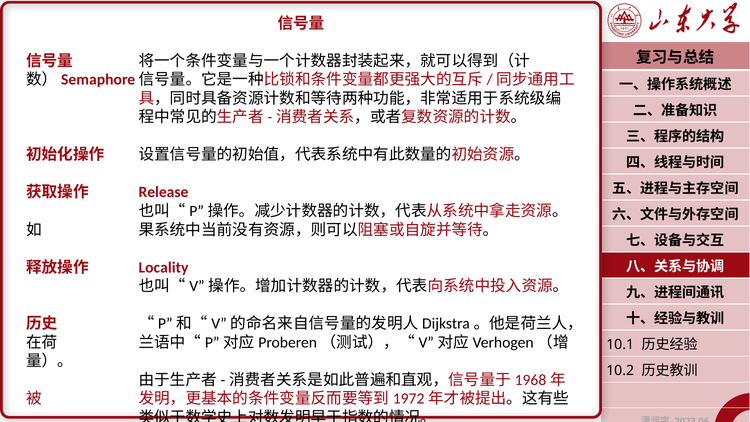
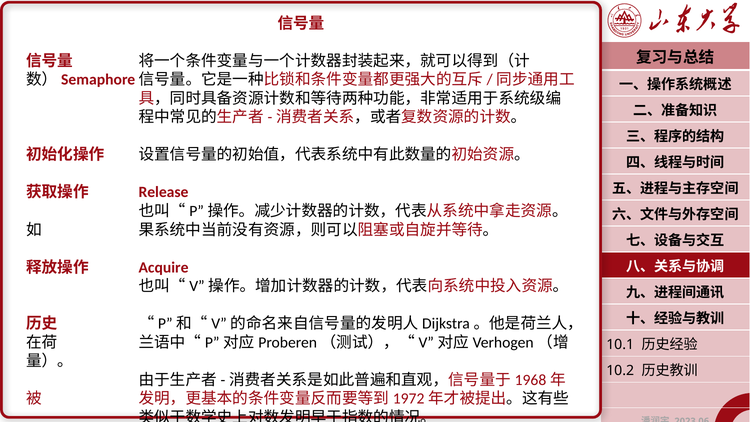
Locality: Locality -> Acquire (164, 267)
